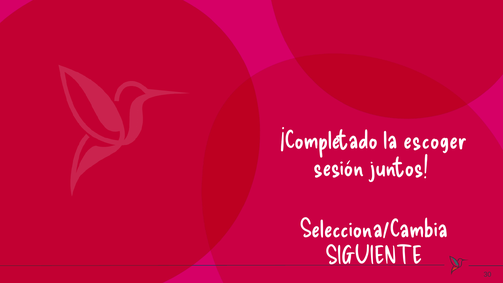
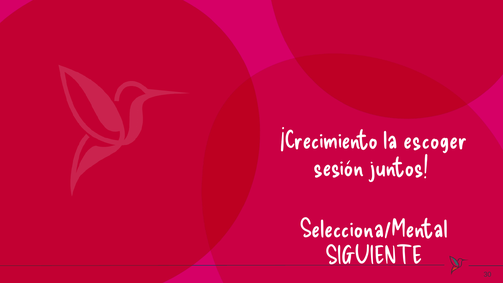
¡Completado: ¡Completado -> ¡Crecimiento (329, 141)
Selecciona/Cambia: Selecciona/Cambia -> Selecciona/Mental (374, 229)
